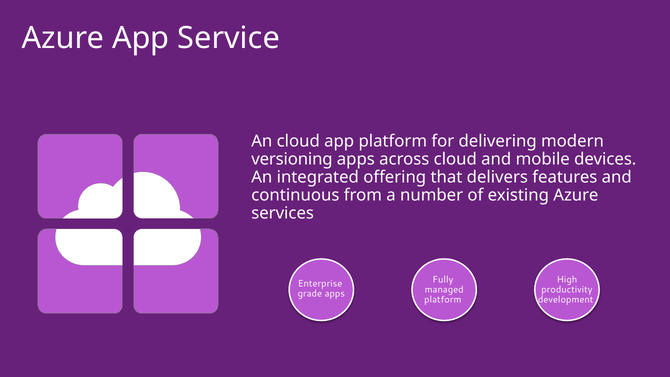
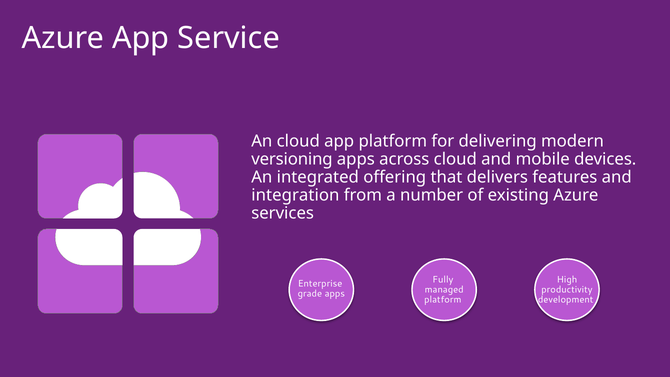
continuous: continuous -> integration (295, 195)
